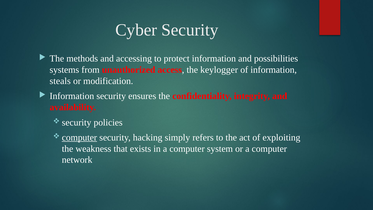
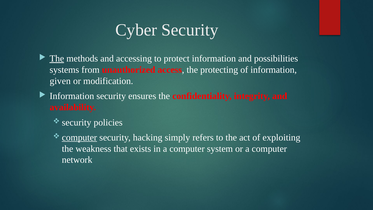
The underline: none -> present (57, 59)
keylogger: keylogger -> protecting (219, 70)
steals: steals -> given (60, 81)
